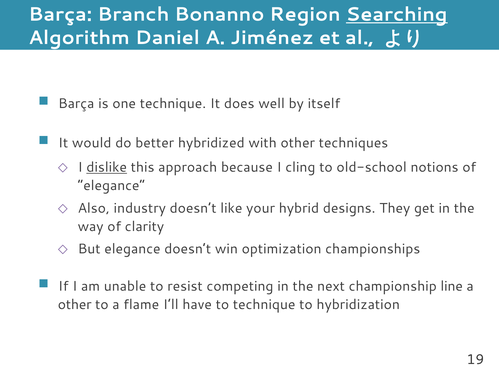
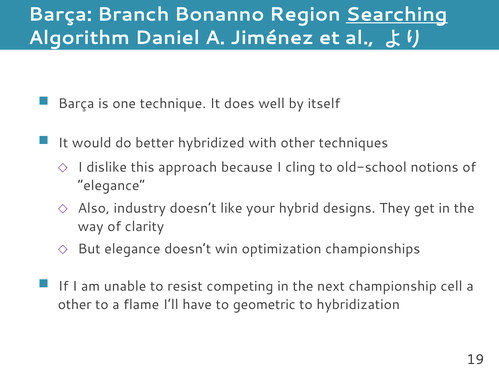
dislike underline: present -> none (107, 167)
line: line -> cell (452, 286)
to technique: technique -> geometric (264, 304)
